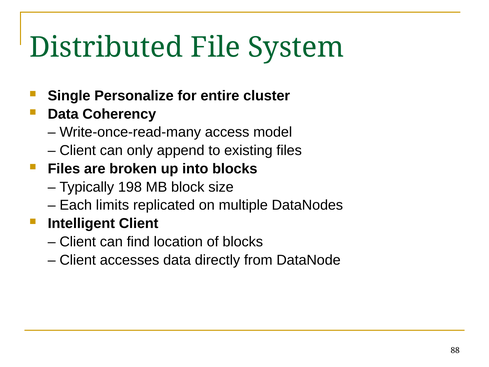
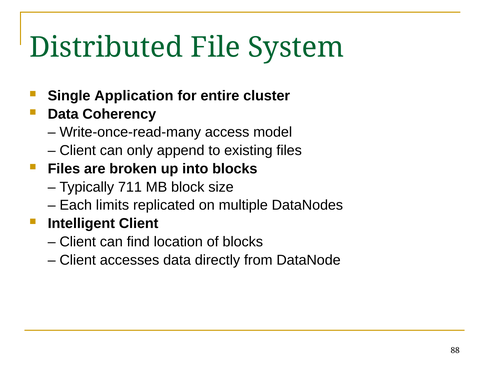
Personalize: Personalize -> Application (134, 96)
198: 198 -> 711 (130, 187)
